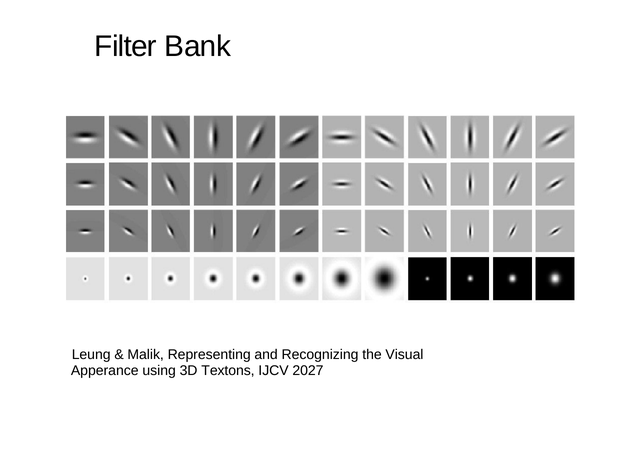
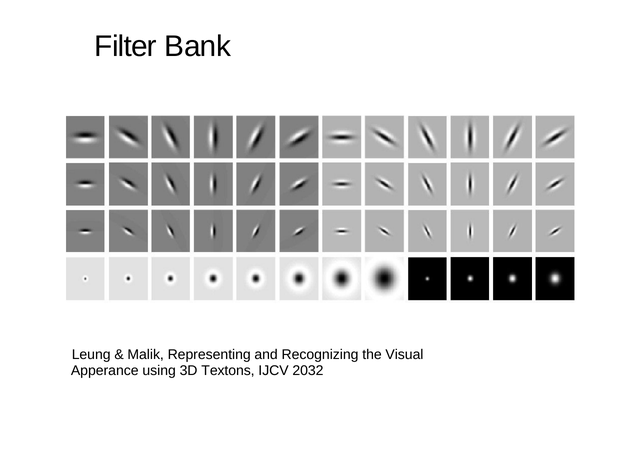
2027: 2027 -> 2032 (308, 371)
